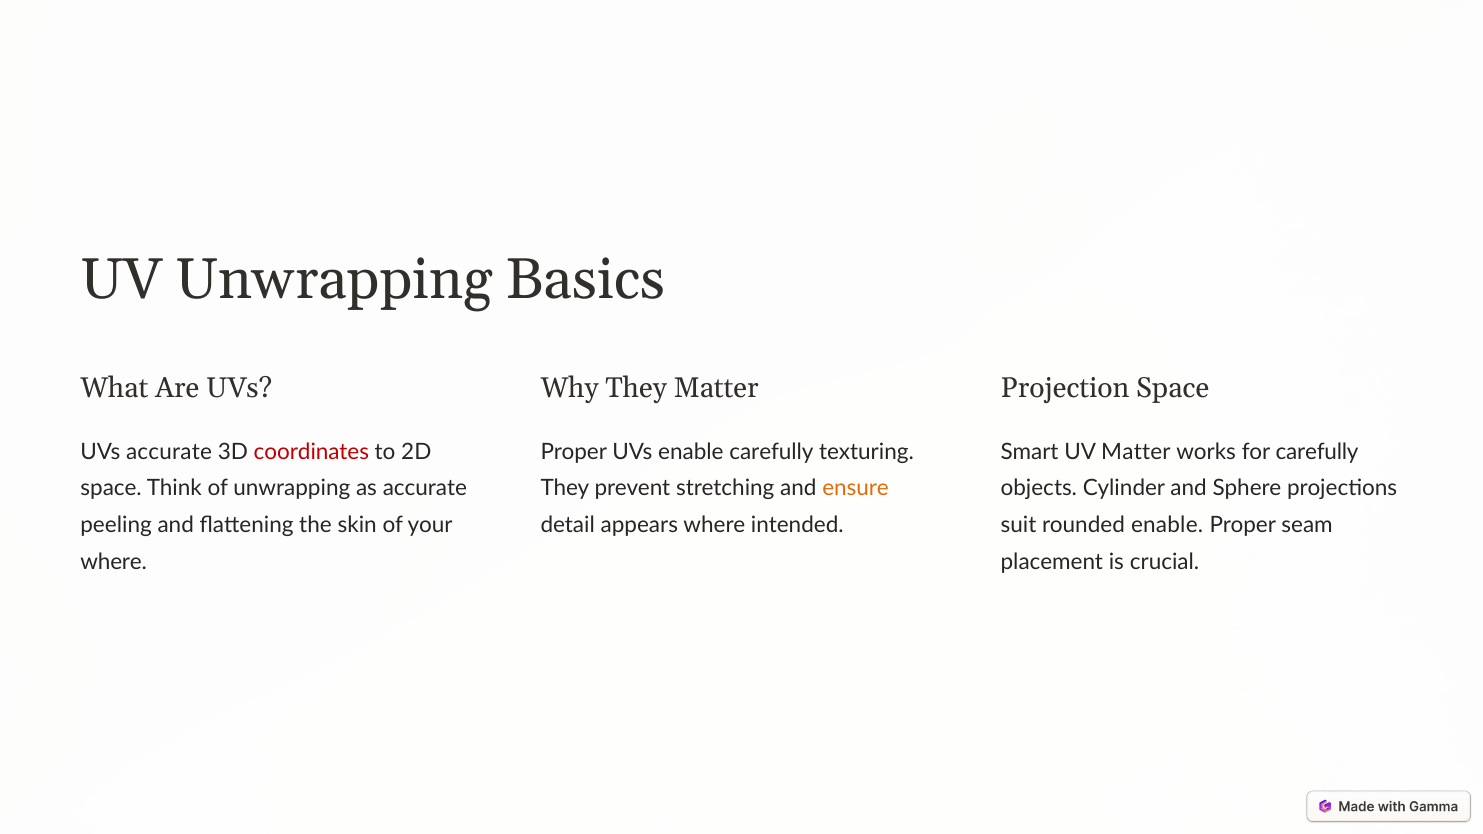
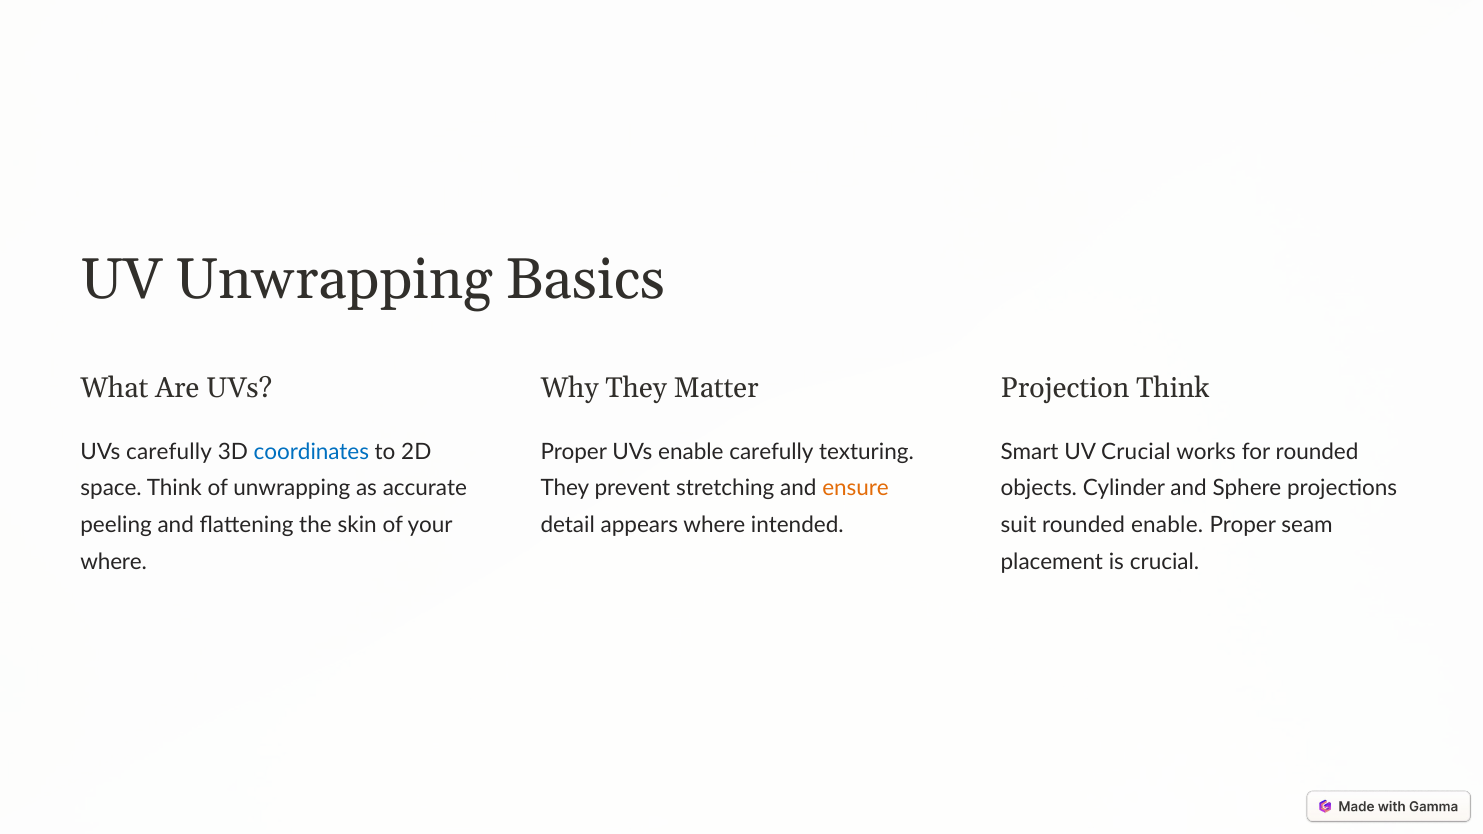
Projection Space: Space -> Think (1173, 389)
UVs accurate: accurate -> carefully (169, 452)
coordinates colour: red -> blue (311, 452)
UV Matter: Matter -> Crucial (1136, 452)
for carefully: carefully -> rounded (1317, 452)
